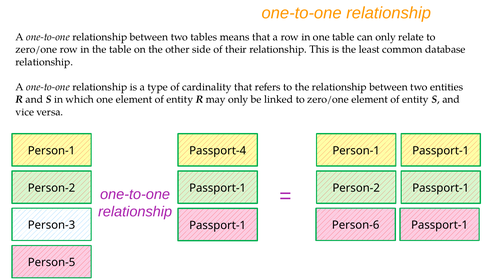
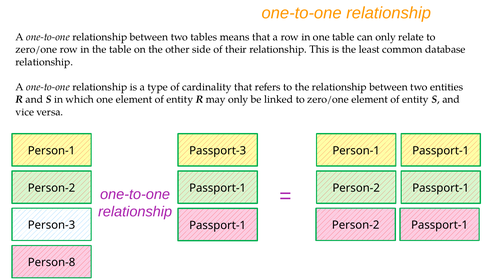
Passport-4: Passport-4 -> Passport-3 (218, 150)
Person-3 Passport-1 Person-6: Person-6 -> Person-2 (356, 225)
Person-5: Person-5 -> Person-8 (52, 262)
